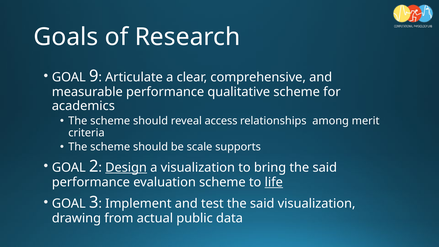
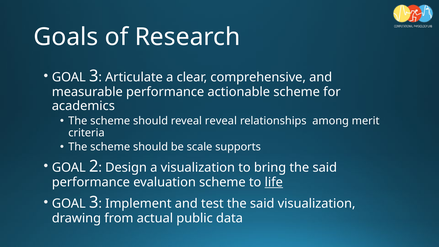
9: 9 -> 3 (94, 76)
qualitative: qualitative -> actionable (239, 92)
reveal access: access -> reveal (221, 121)
Design underline: present -> none (126, 168)
